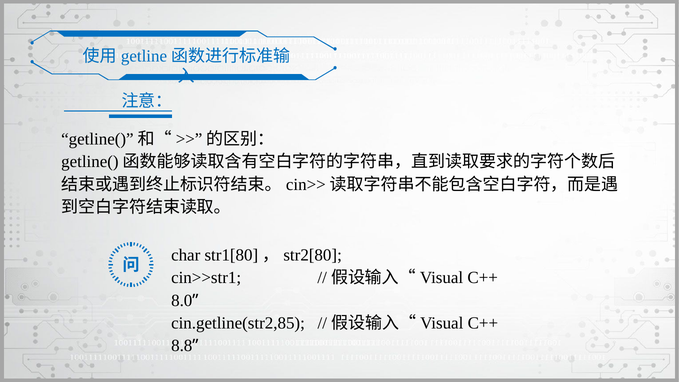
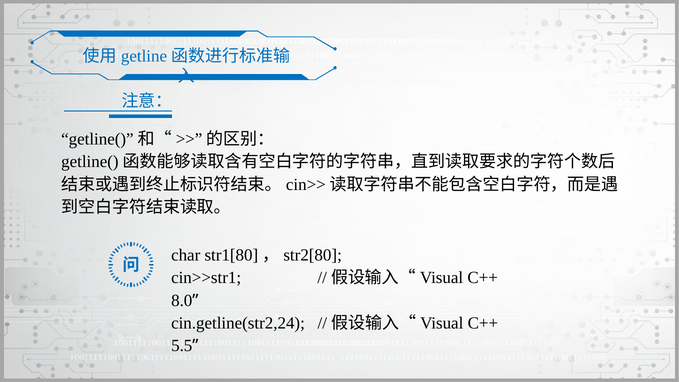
cin.getline(str2,85: cin.getline(str2,85 -> cin.getline(str2,24 (238, 323)
8.8: 8.8 -> 5.5 (182, 346)
